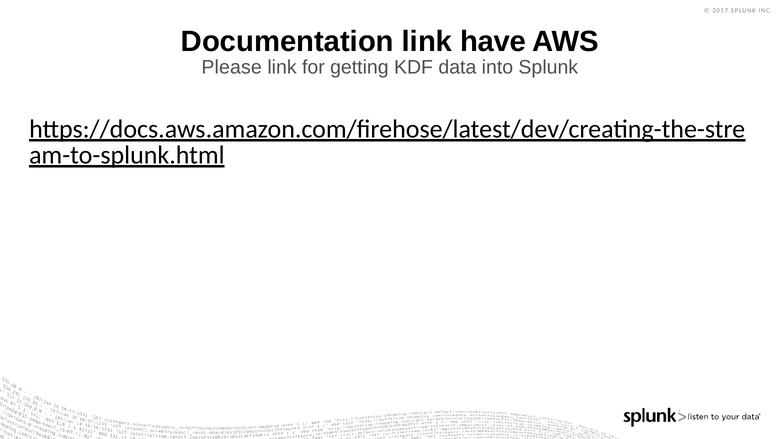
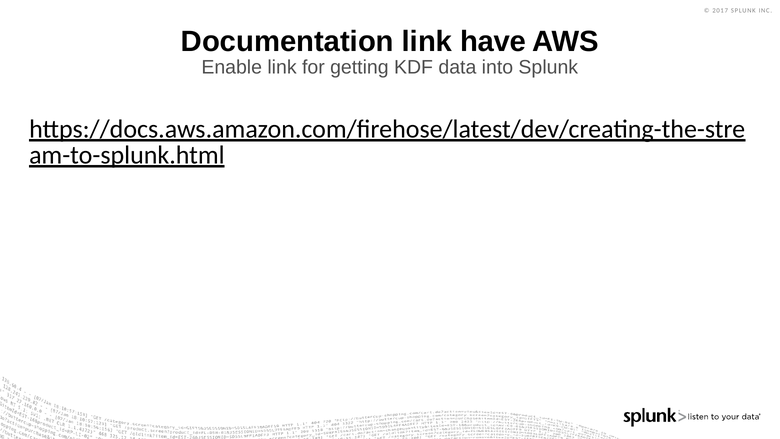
Please: Please -> Enable (232, 67)
